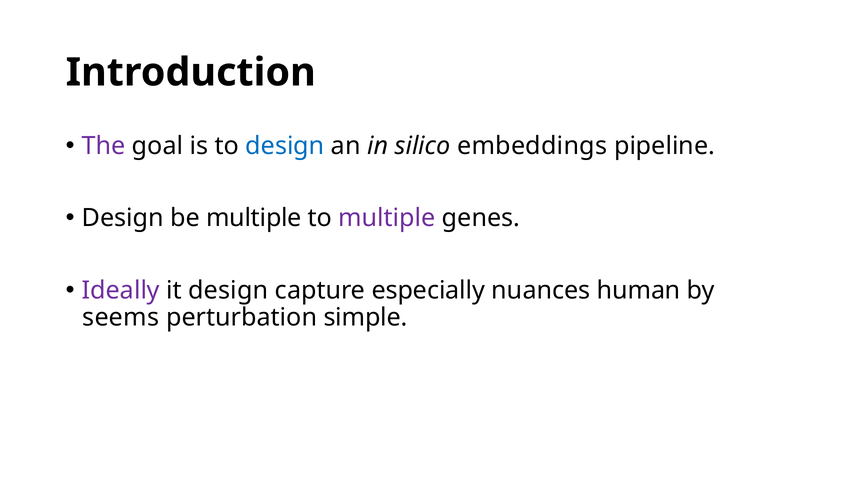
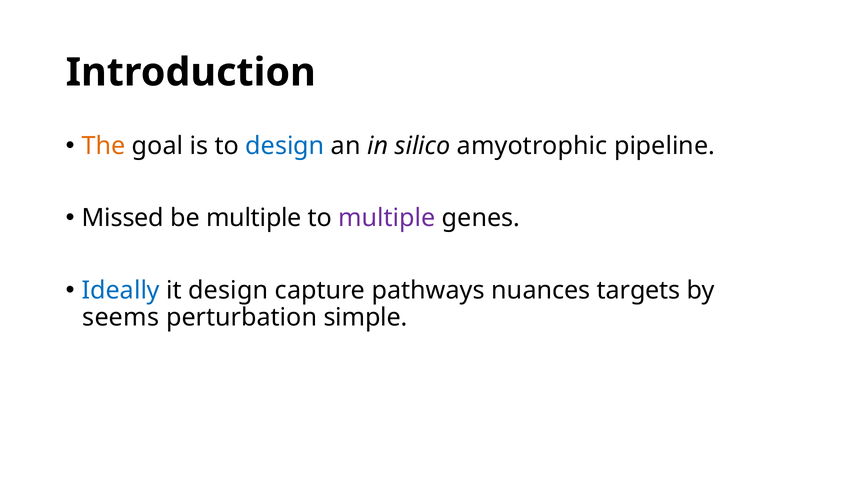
The colour: purple -> orange (104, 146)
embeddings: embeddings -> amyotrophic (532, 146)
Design: Design -> Missed (123, 218)
Ideally colour: purple -> blue (121, 290)
especially: especially -> pathways (428, 290)
human: human -> targets (639, 290)
